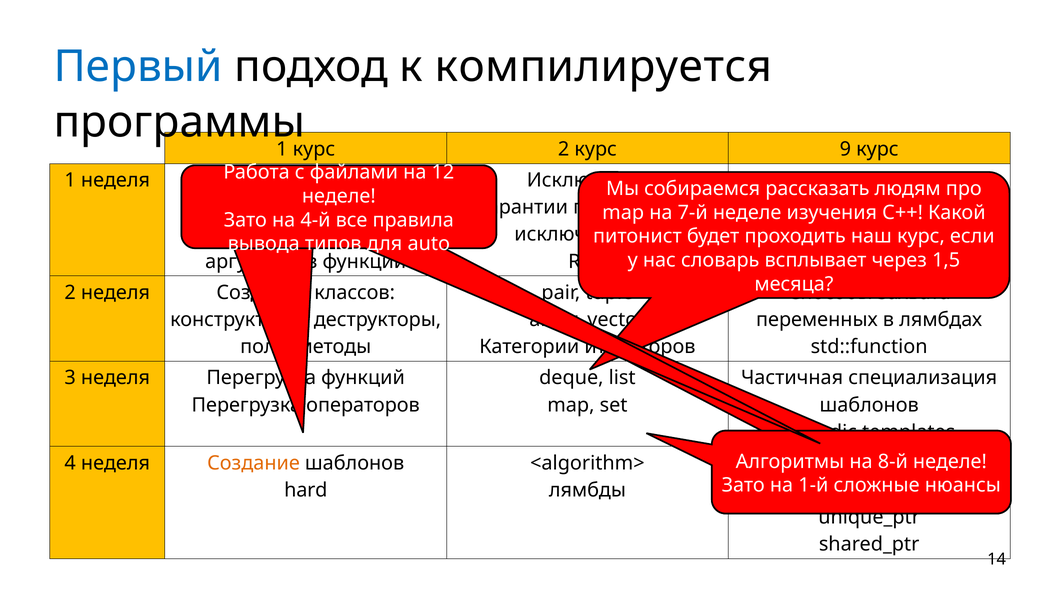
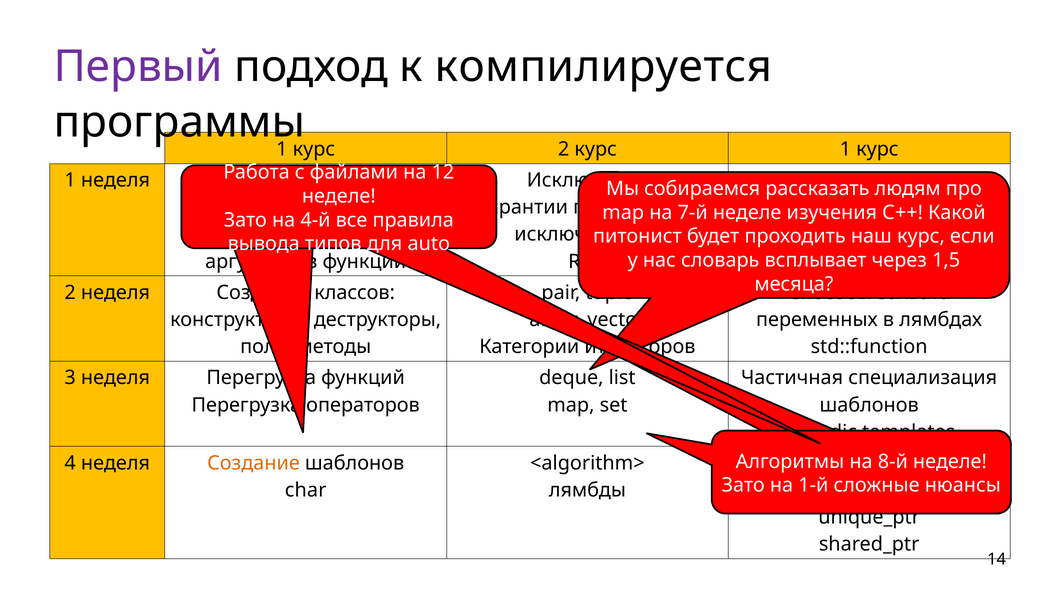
Первый colour: blue -> purple (138, 67)
2 курс 9: 9 -> 1 (845, 149)
hard: hard -> char (306, 490)
